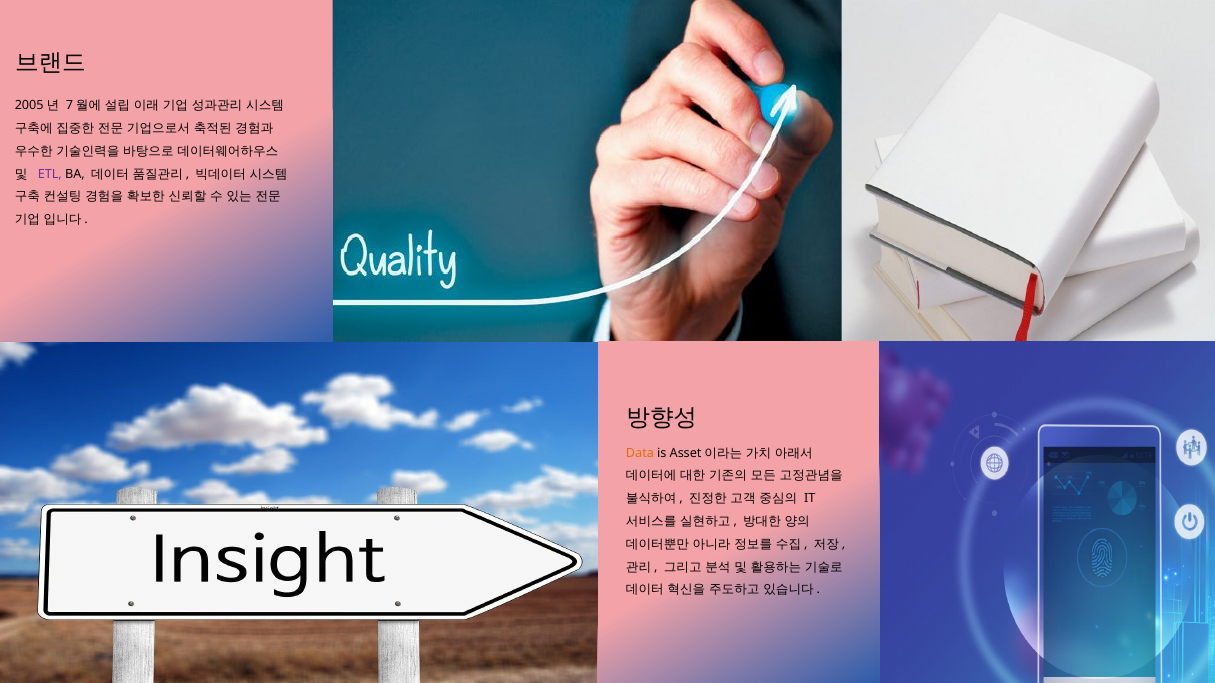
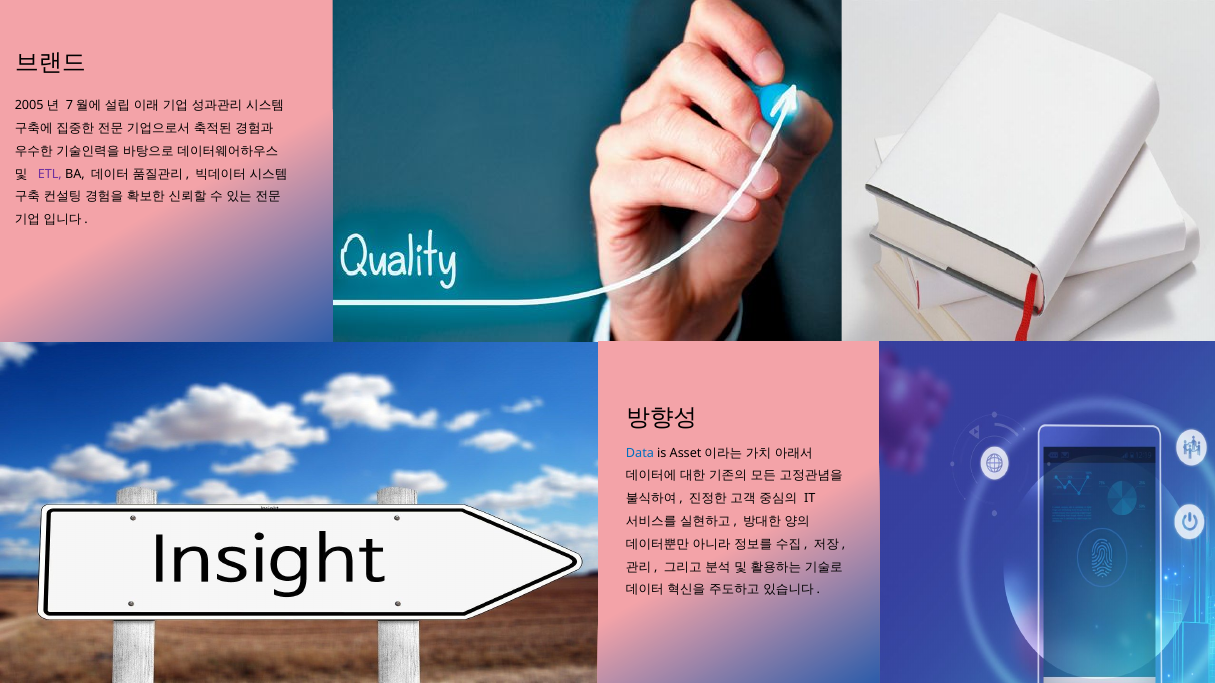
Data colour: orange -> blue (640, 453)
